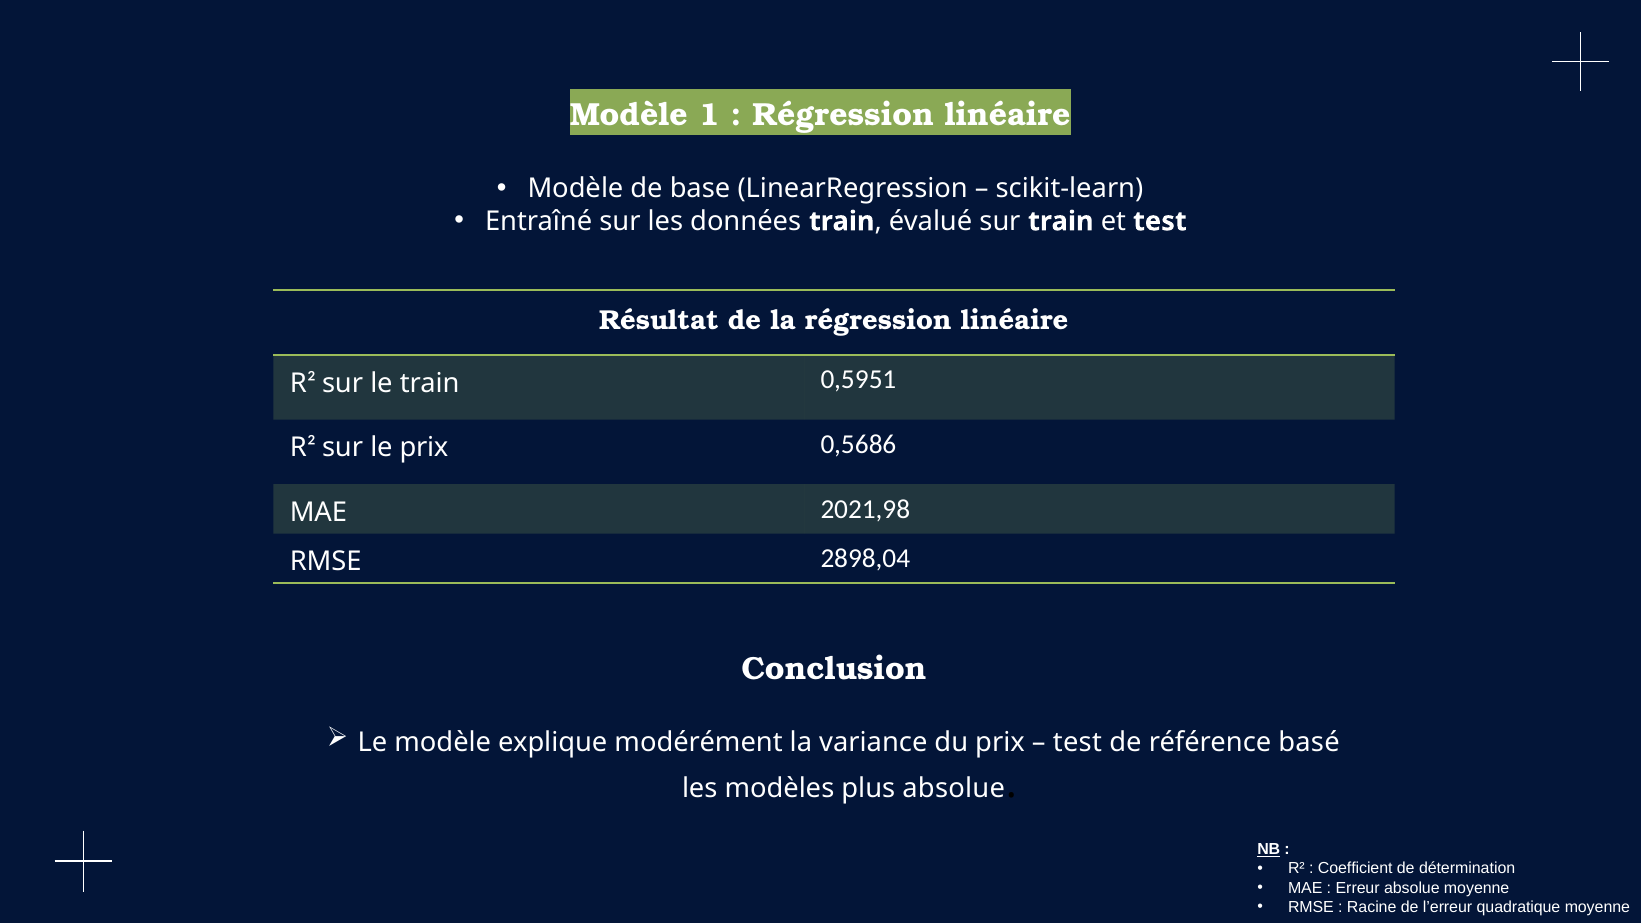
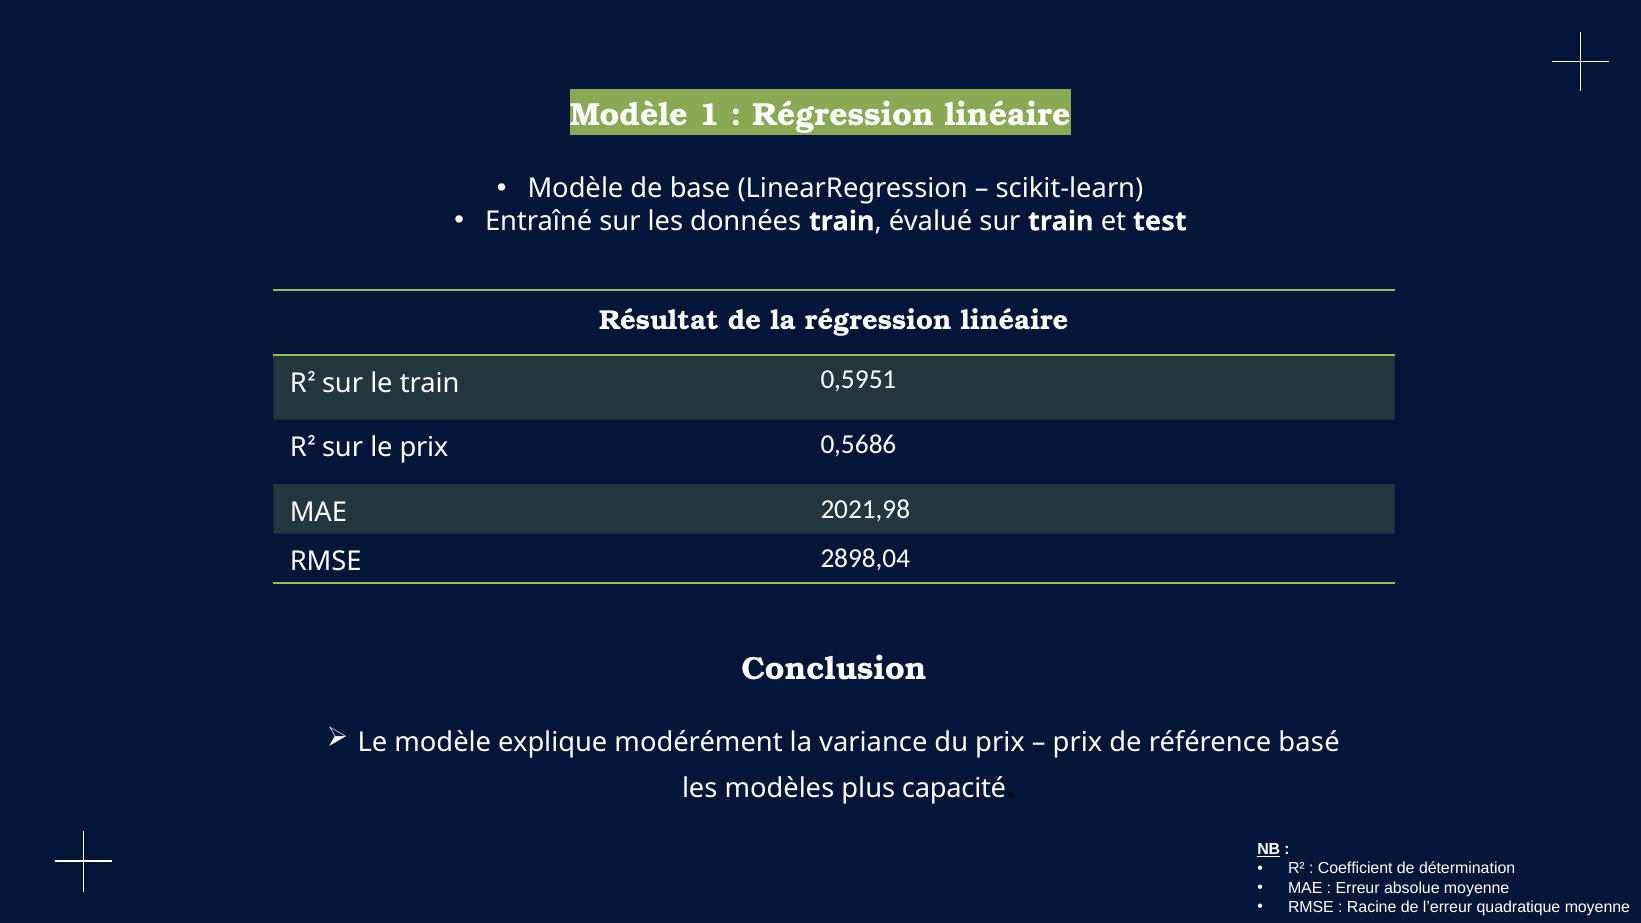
test: test -> prix (1078, 742)
plus absolue: absolue -> capacité (954, 789)
